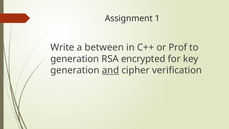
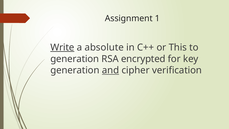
Write underline: none -> present (62, 47)
between: between -> absolute (104, 47)
Prof: Prof -> This (178, 47)
